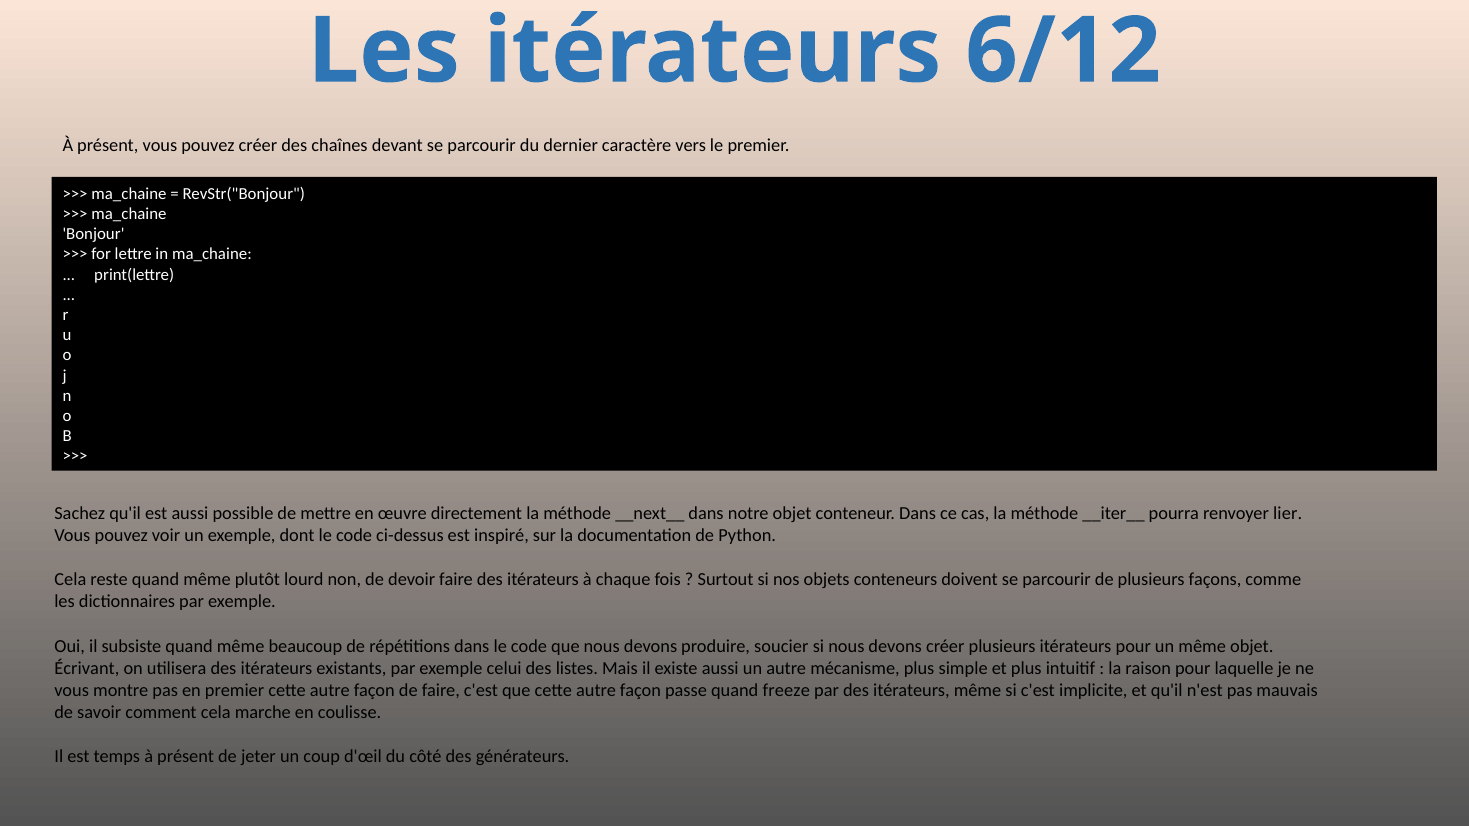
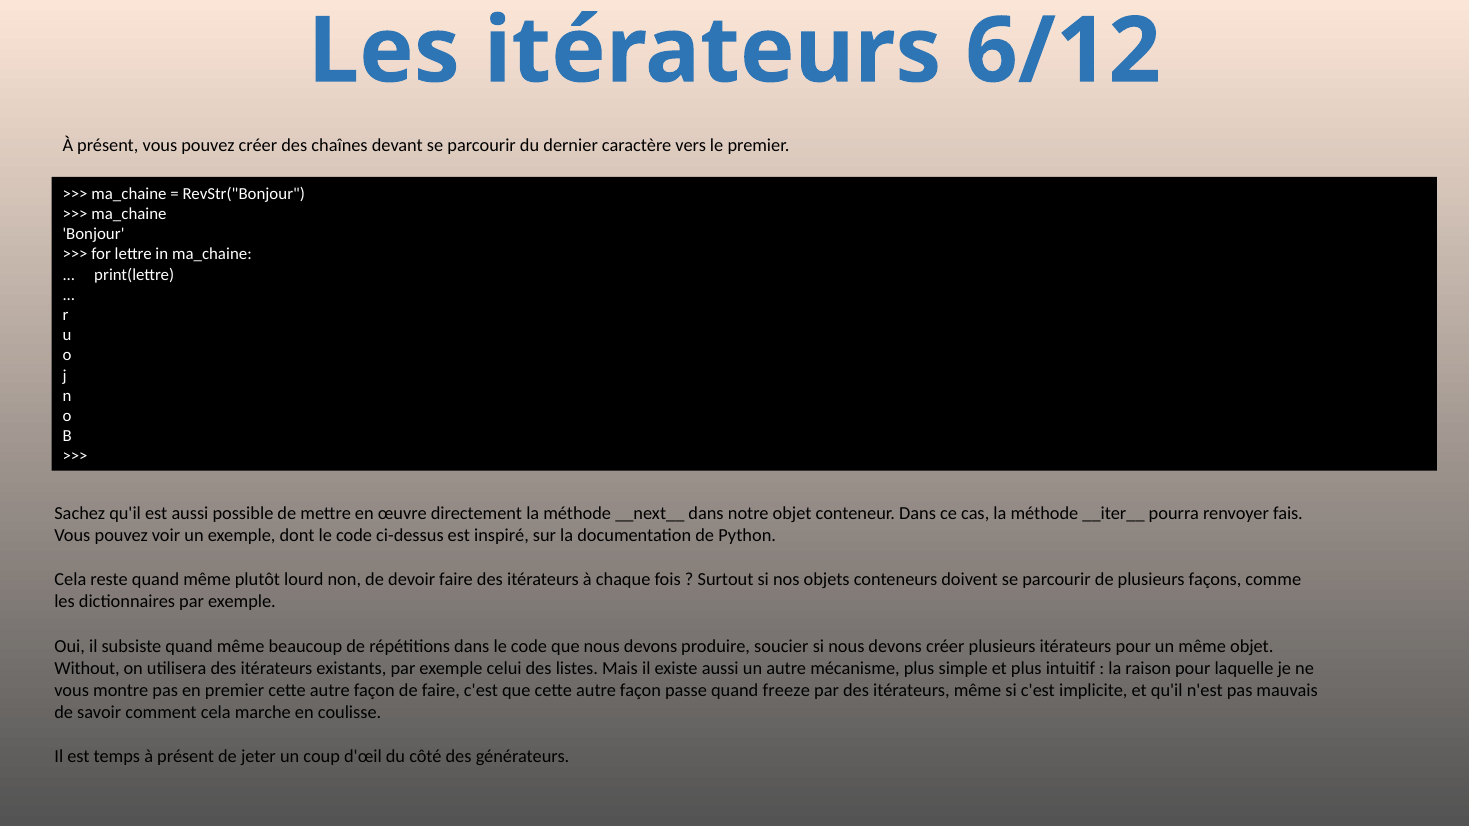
lier: lier -> fais (1288, 514)
Écrivant: Écrivant -> Without (87, 668)
